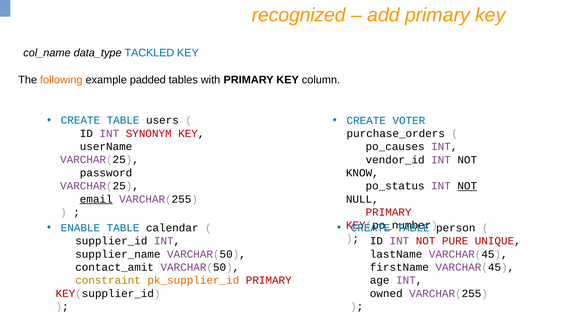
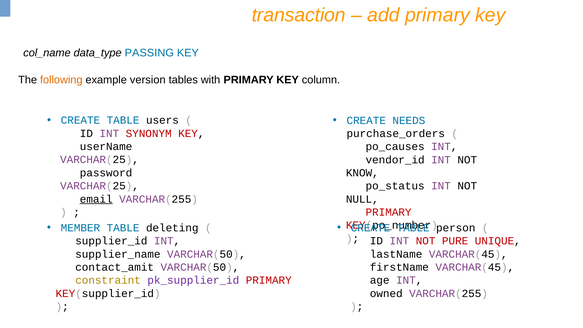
recognized: recognized -> transaction (299, 15)
TACKLED: TACKLED -> PASSING (149, 53)
padded: padded -> version (148, 80)
VOTER: VOTER -> NEEDS (409, 120)
NOT underline: present -> none (467, 186)
ENABLE: ENABLE -> MEMBER (80, 228)
calendar: calendar -> deleting (172, 228)
pk_supplier_id colour: orange -> purple (193, 280)
